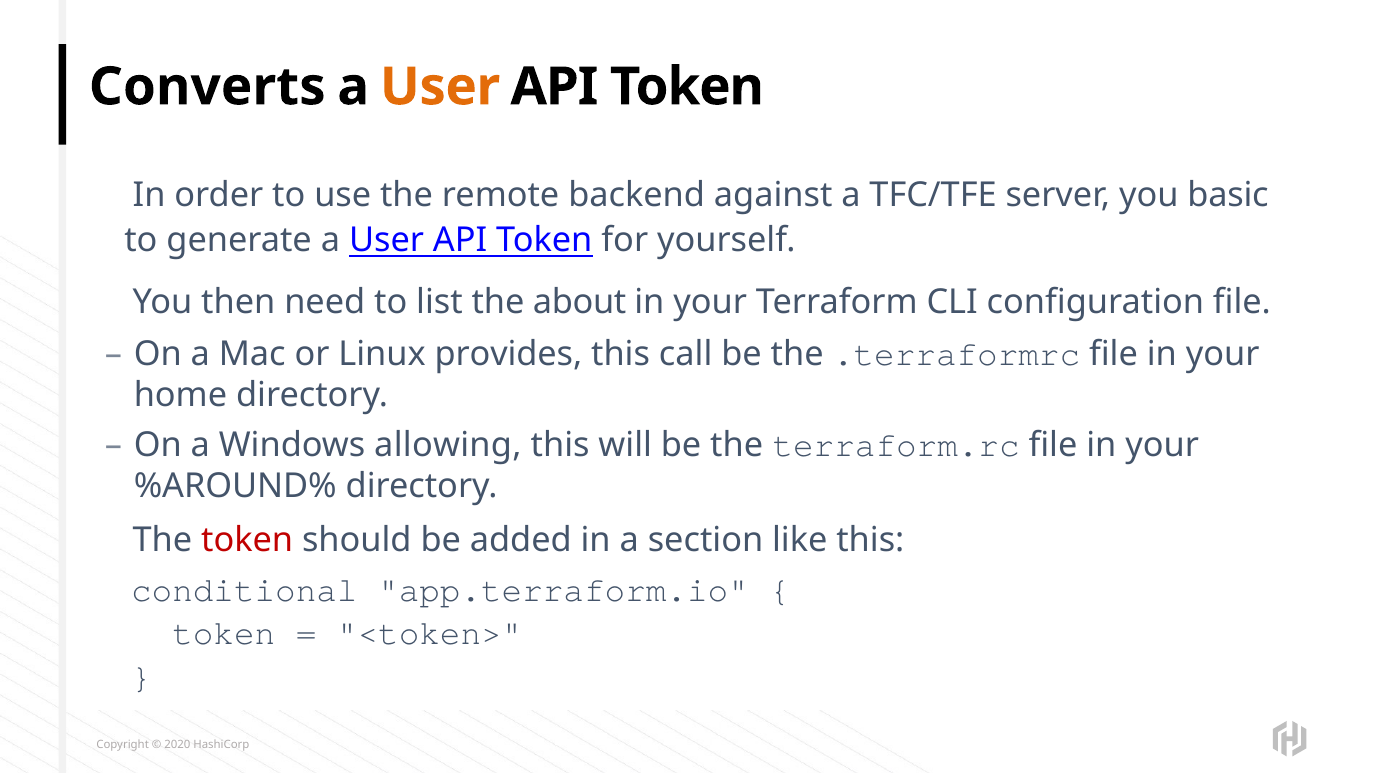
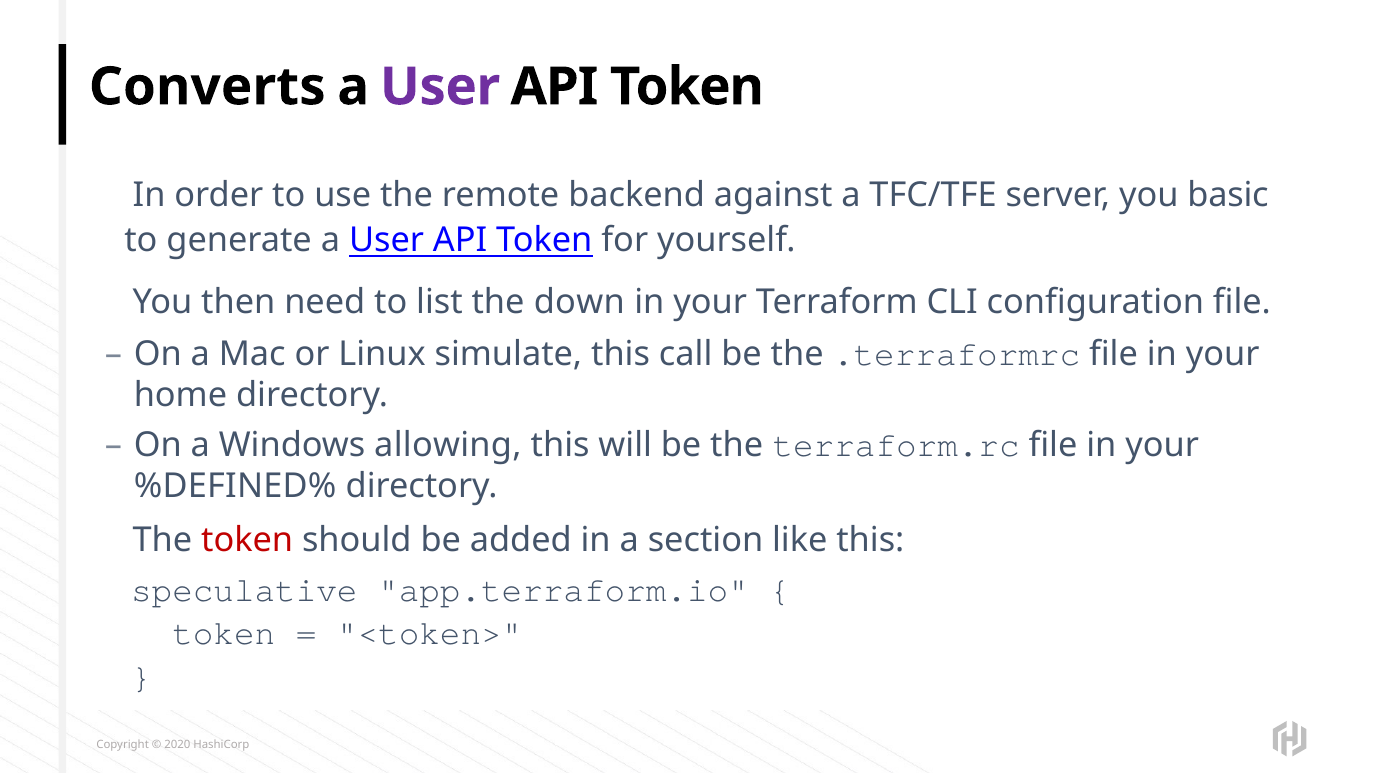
User colour: orange -> purple (440, 87)
about: about -> down (579, 302)
provides: provides -> simulate (508, 354)
%AROUND%: %AROUND% -> %DEFINED% (235, 486)
conditional: conditional -> speculative (244, 590)
